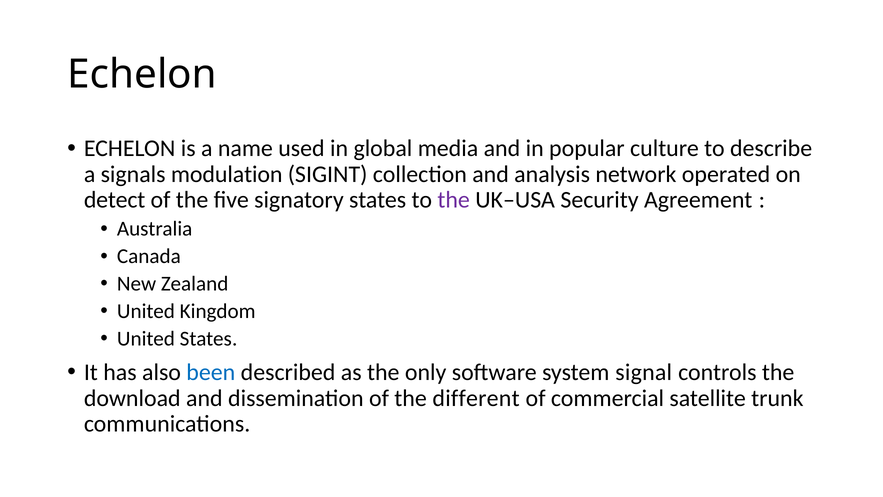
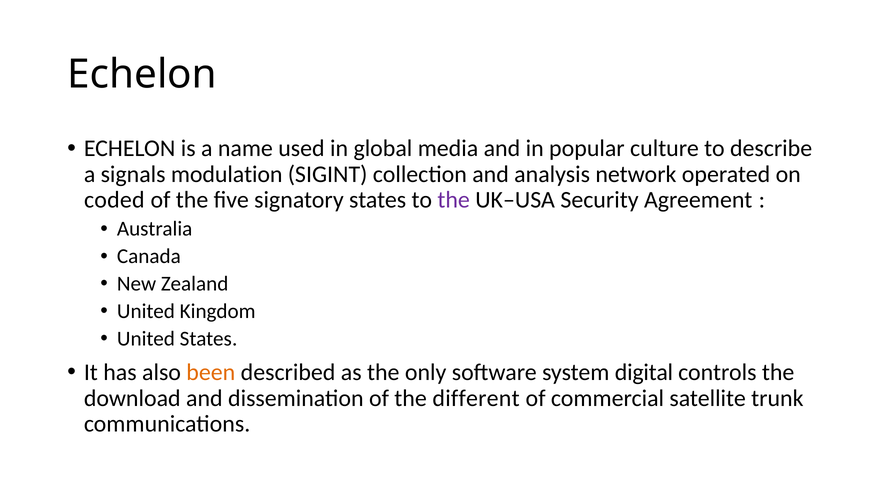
detect: detect -> coded (114, 200)
been colour: blue -> orange (211, 372)
signal: signal -> digital (644, 372)
